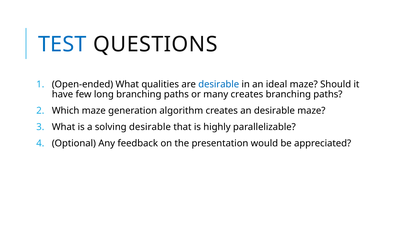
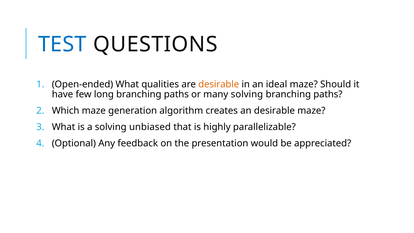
desirable colour: blue -> orange (219, 84)
many creates: creates -> solving (247, 94)
solving desirable: desirable -> unbiased (150, 127)
